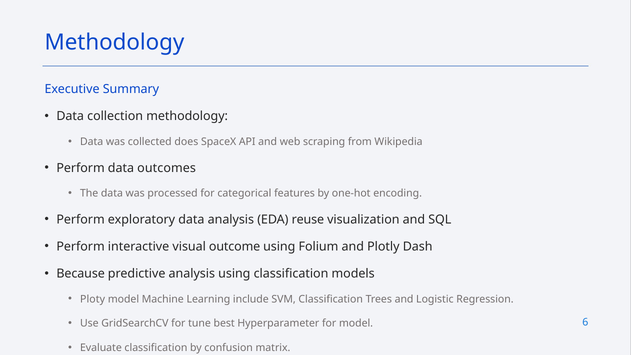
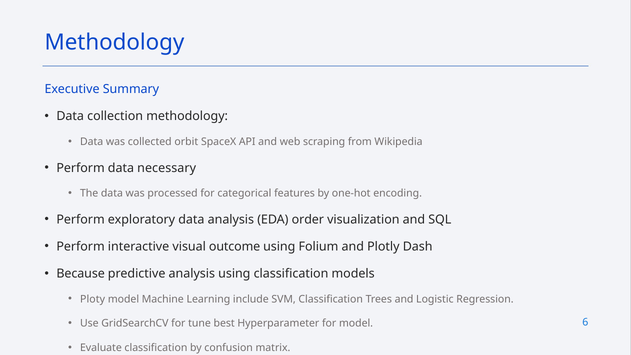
does: does -> orbit (186, 142)
outcomes: outcomes -> necessary (167, 168)
reuse: reuse -> order (308, 219)
